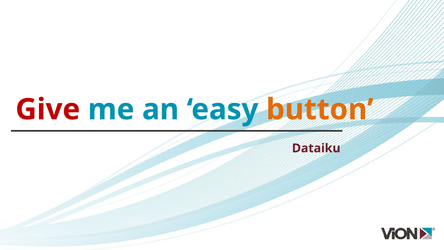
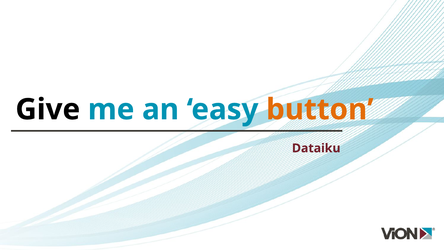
Give colour: red -> black (48, 109)
